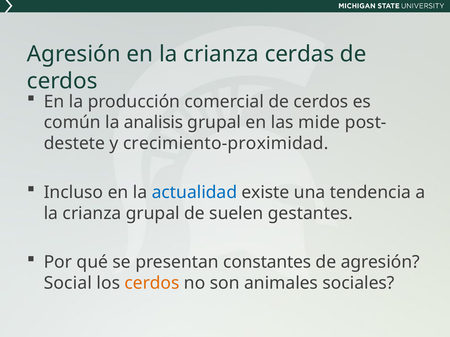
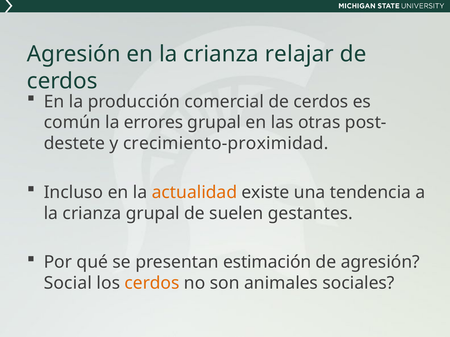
cerdas: cerdas -> relajar (299, 54)
analisis: analisis -> errores (154, 123)
mide: mide -> otras (319, 123)
actualidad colour: blue -> orange (194, 193)
constantes: constantes -> estimación (267, 263)
